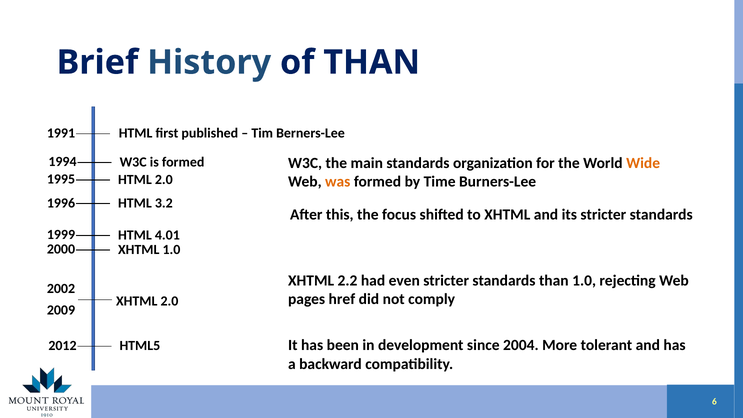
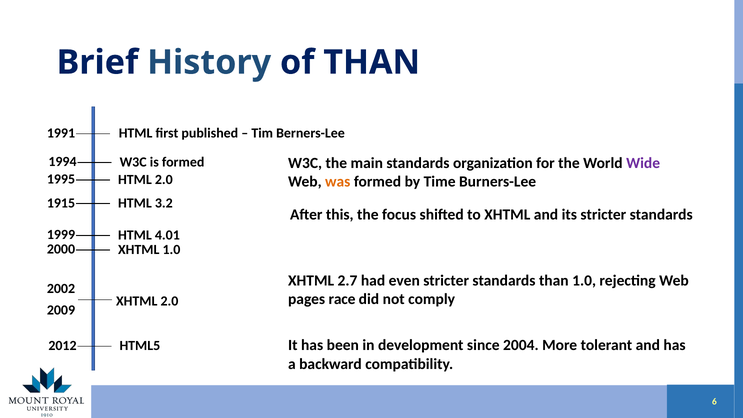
Wide colour: orange -> purple (643, 163)
1996: 1996 -> 1915 (61, 203)
2.2: 2.2 -> 2.7 (348, 281)
href: href -> race (342, 299)
